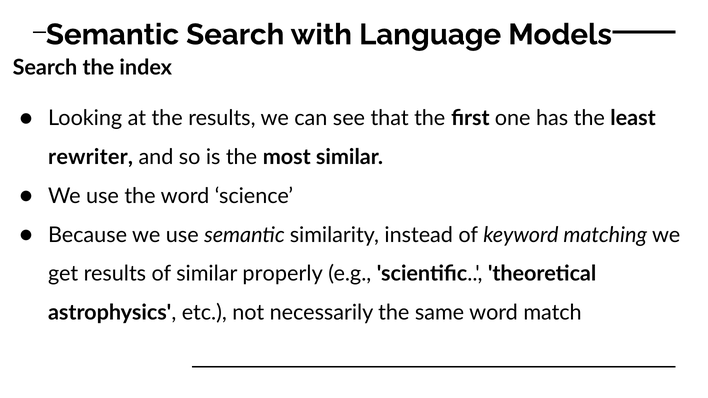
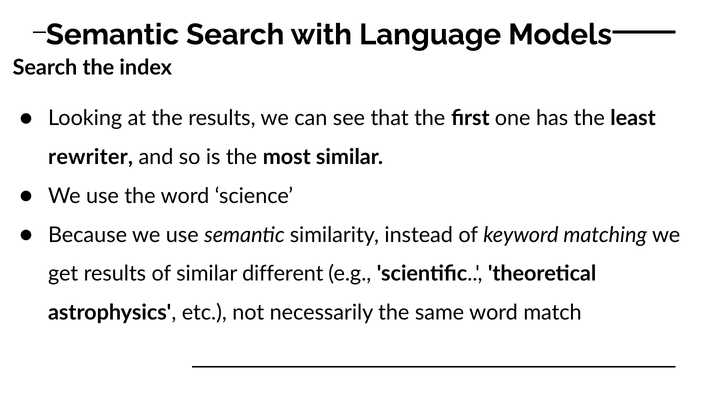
properly: properly -> different (283, 274)
